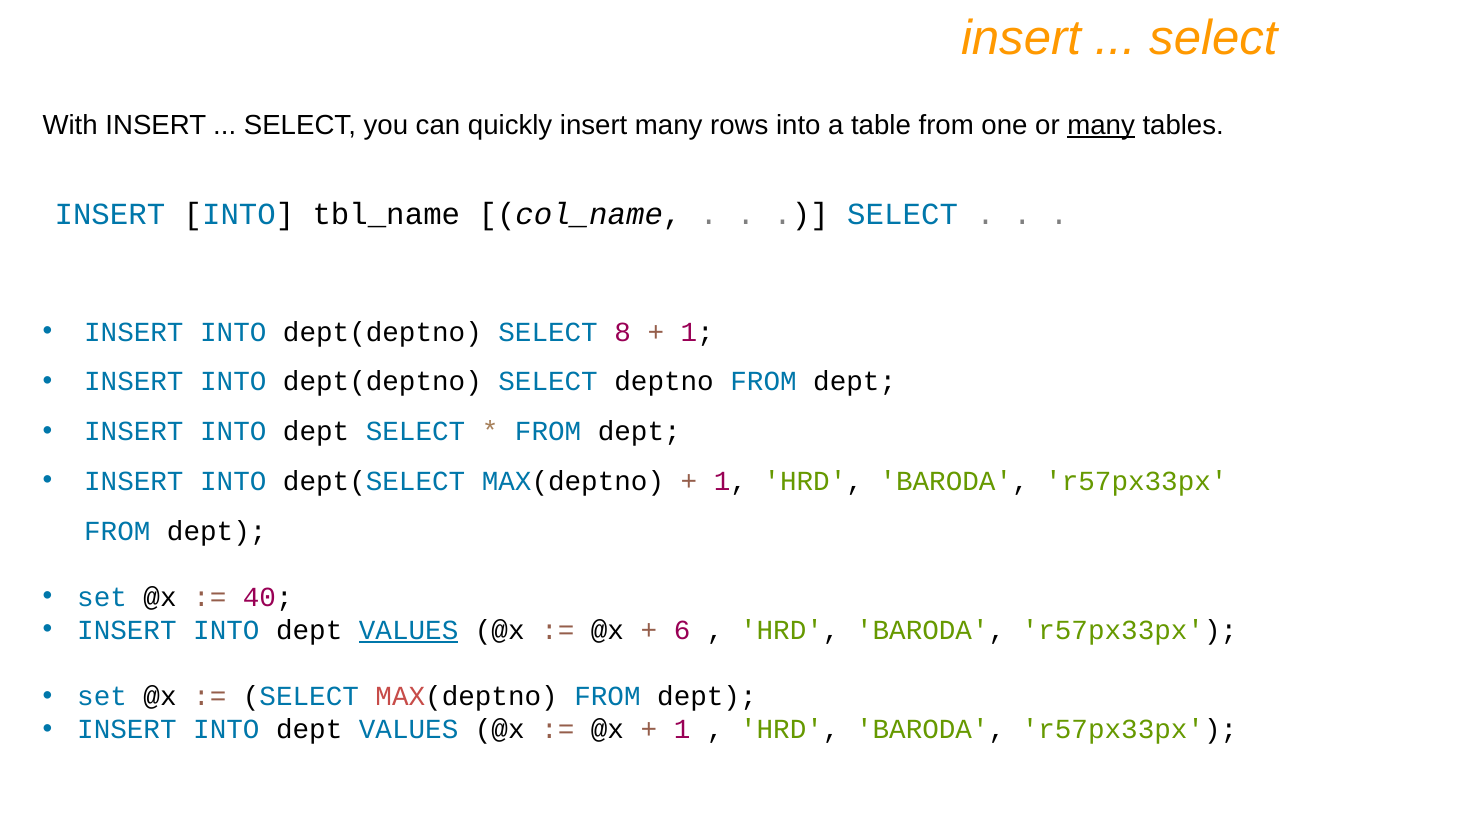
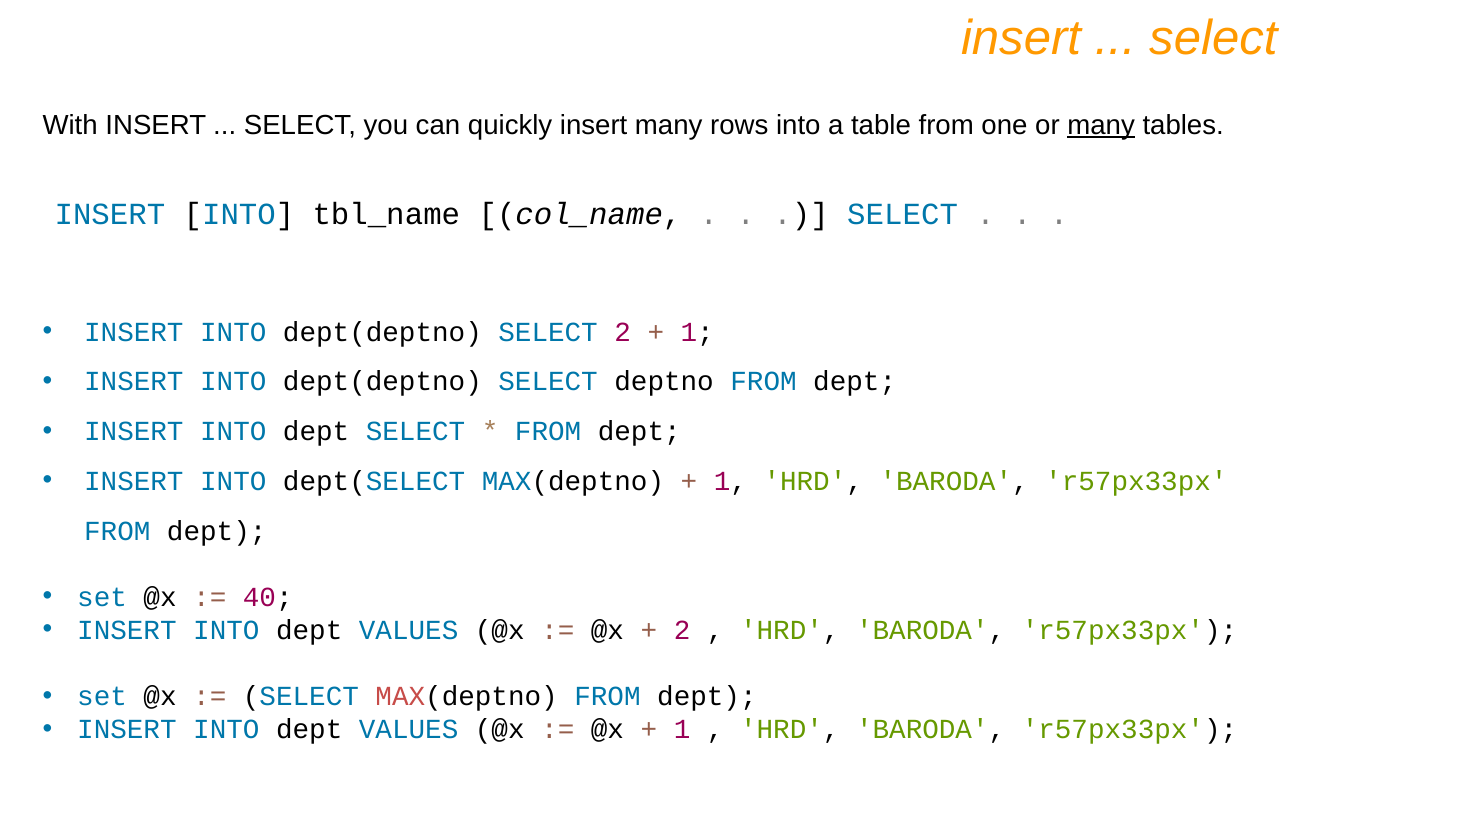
SELECT 8: 8 -> 2 (623, 332)
VALUES underline: present -> none (409, 631)
6: 6 -> 2 (682, 631)
